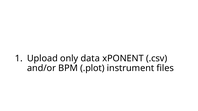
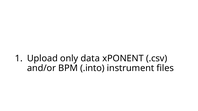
.plot: .plot -> .into (92, 68)
